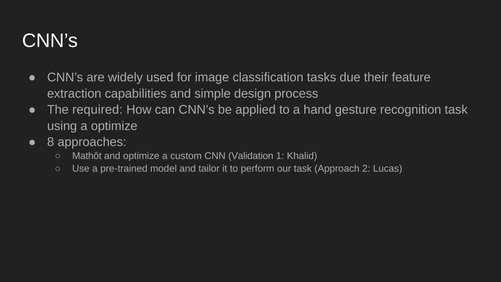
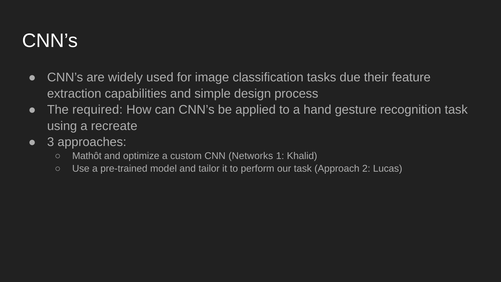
a optimize: optimize -> recreate (114, 126)
8: 8 -> 3 (51, 142)
Validation: Validation -> Networks (251, 156)
